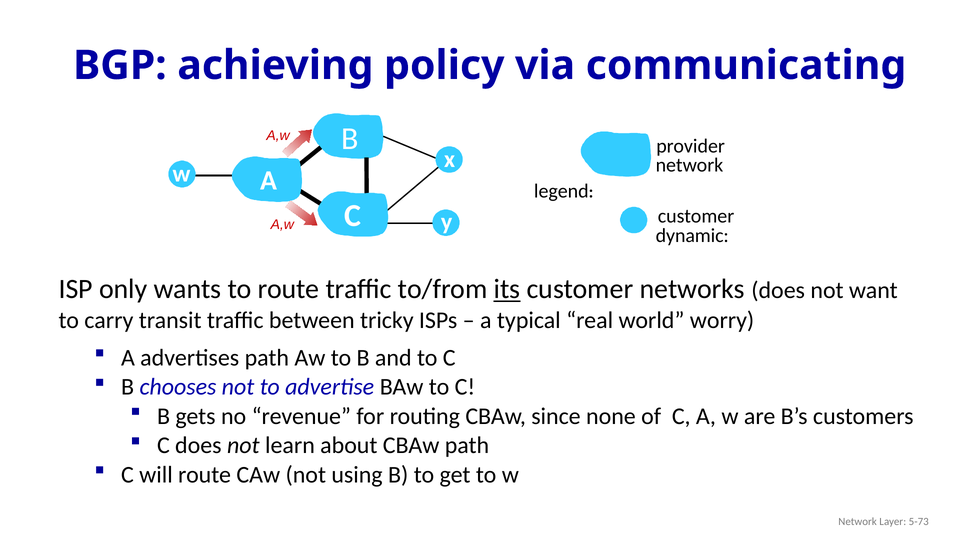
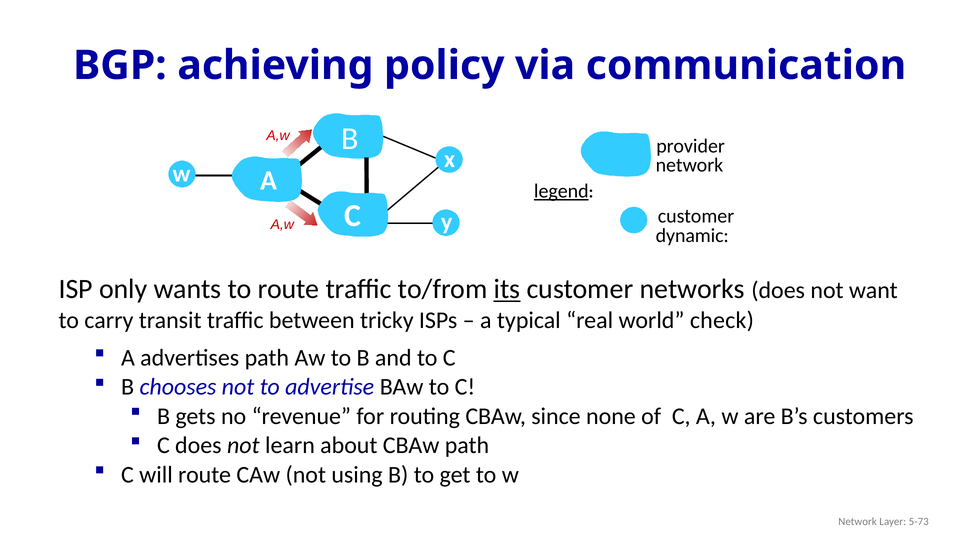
communicating: communicating -> communication (746, 65)
legend underline: none -> present (561, 191)
worry: worry -> check (722, 320)
